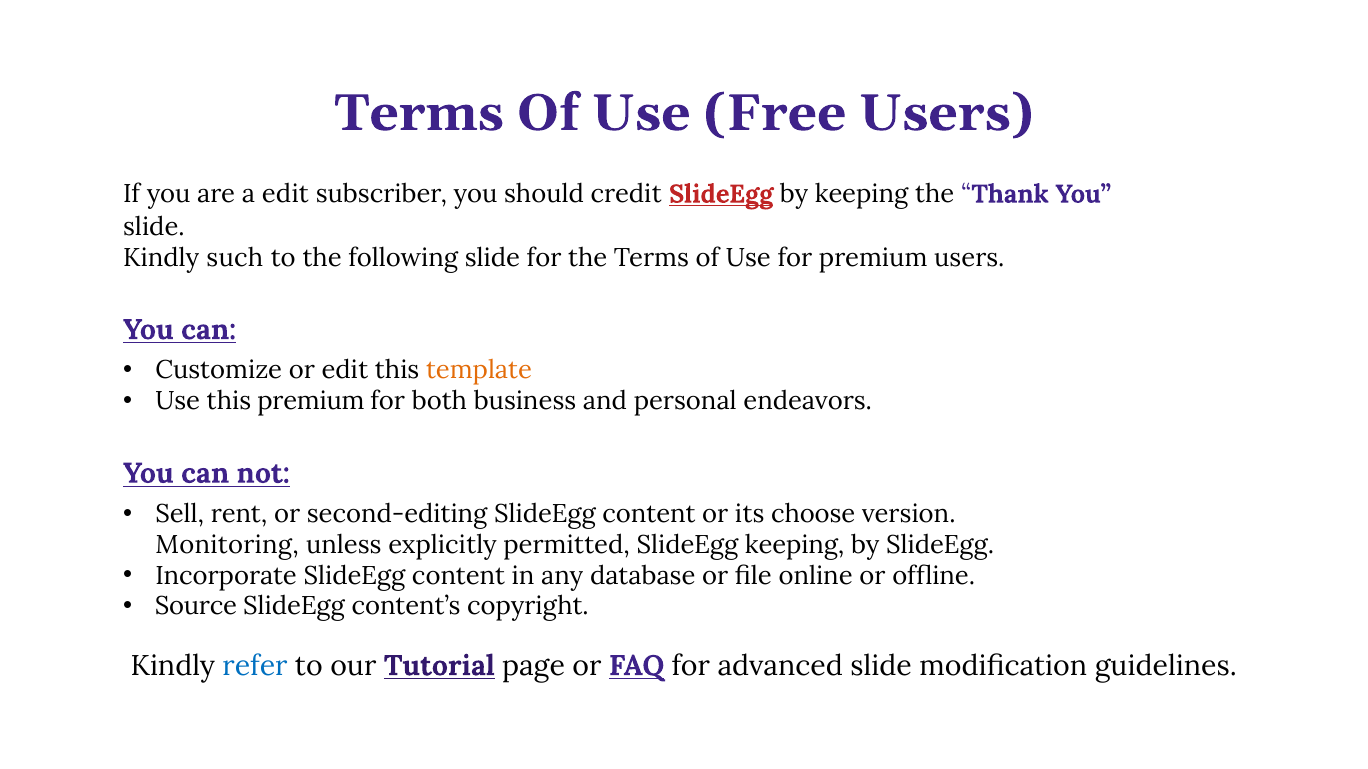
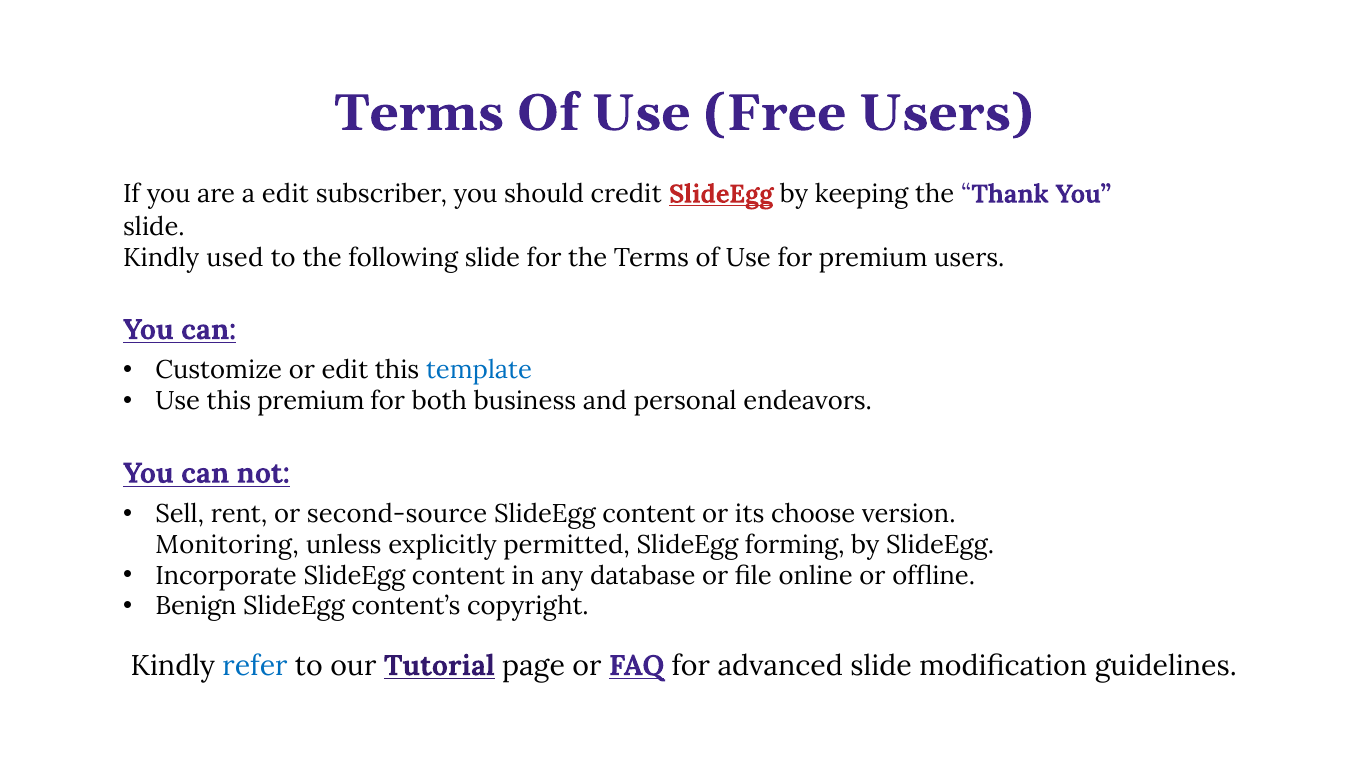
such: such -> used (235, 258)
template colour: orange -> blue (479, 371)
second-editing: second-editing -> second-source (397, 514)
SlideEgg keeping: keeping -> forming (795, 545)
Source: Source -> Benign (196, 607)
